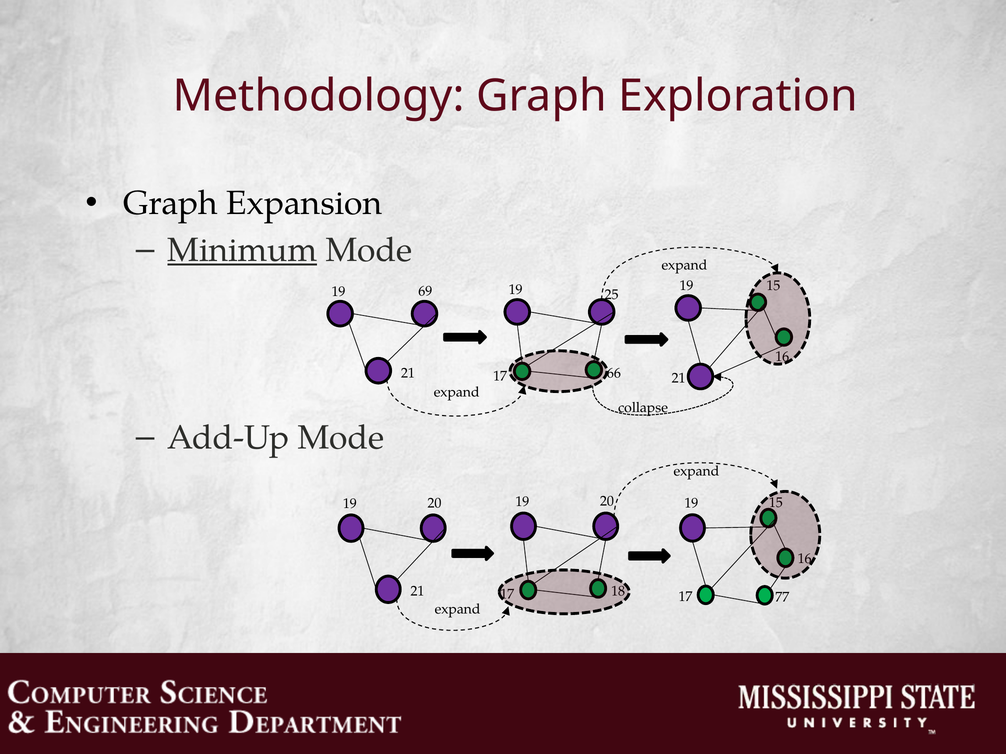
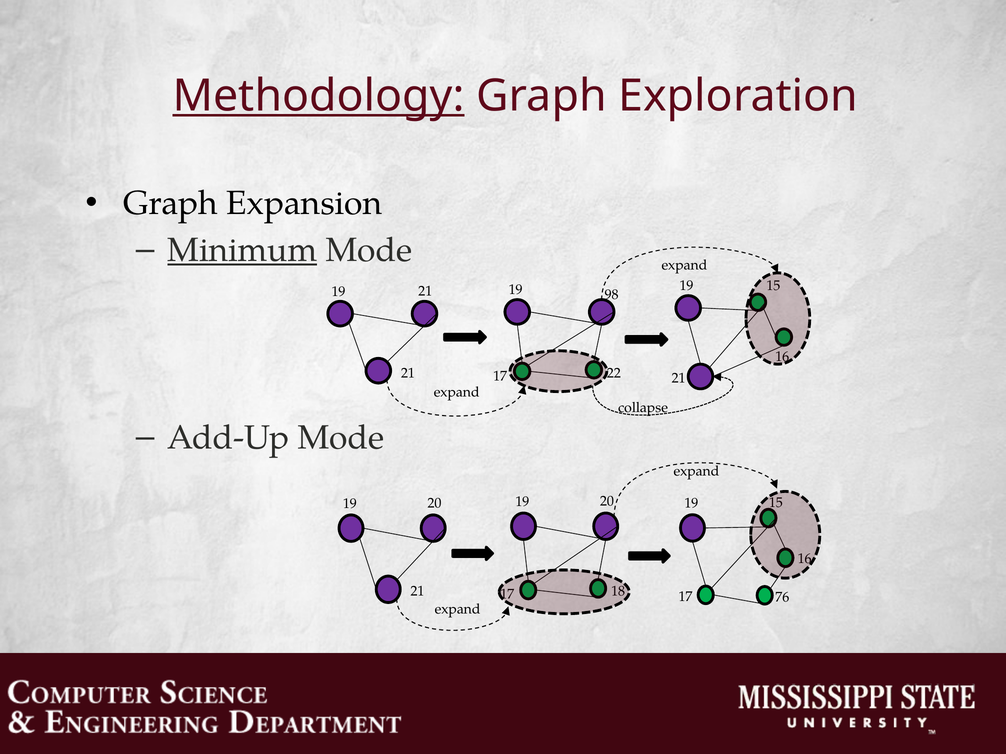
Methodology underline: none -> present (319, 96)
25: 25 -> 98 (612, 295)
19 69: 69 -> 21 (425, 291)
66: 66 -> 22 (614, 373)
77: 77 -> 76 (782, 598)
